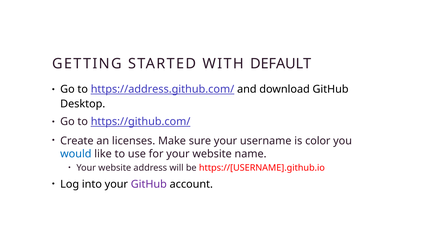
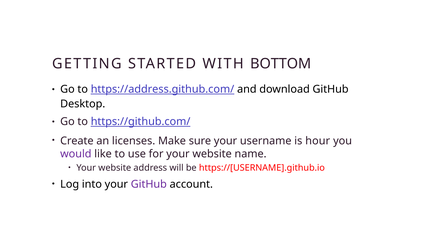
DEFAULT: DEFAULT -> BOTTOM (281, 64)
color: color -> hour (318, 141)
would colour: blue -> purple (76, 154)
